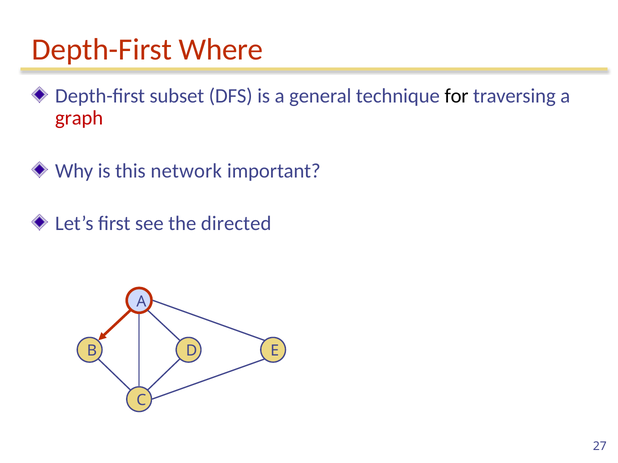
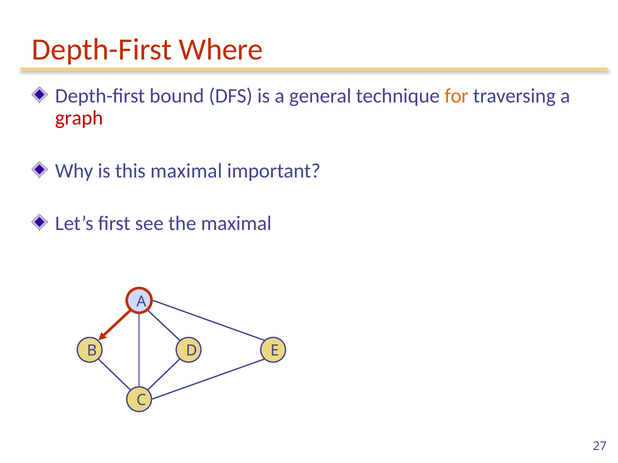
subset: subset -> bound (177, 96)
for colour: black -> orange (457, 96)
this network: network -> maximal (186, 171)
the directed: directed -> maximal (236, 224)
